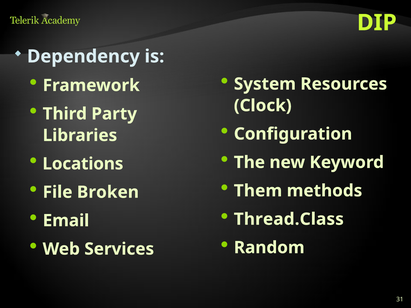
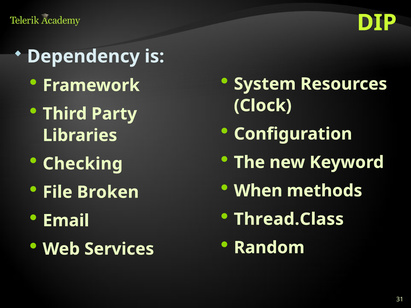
Locations: Locations -> Checking (83, 164)
Them: Them -> When (258, 191)
